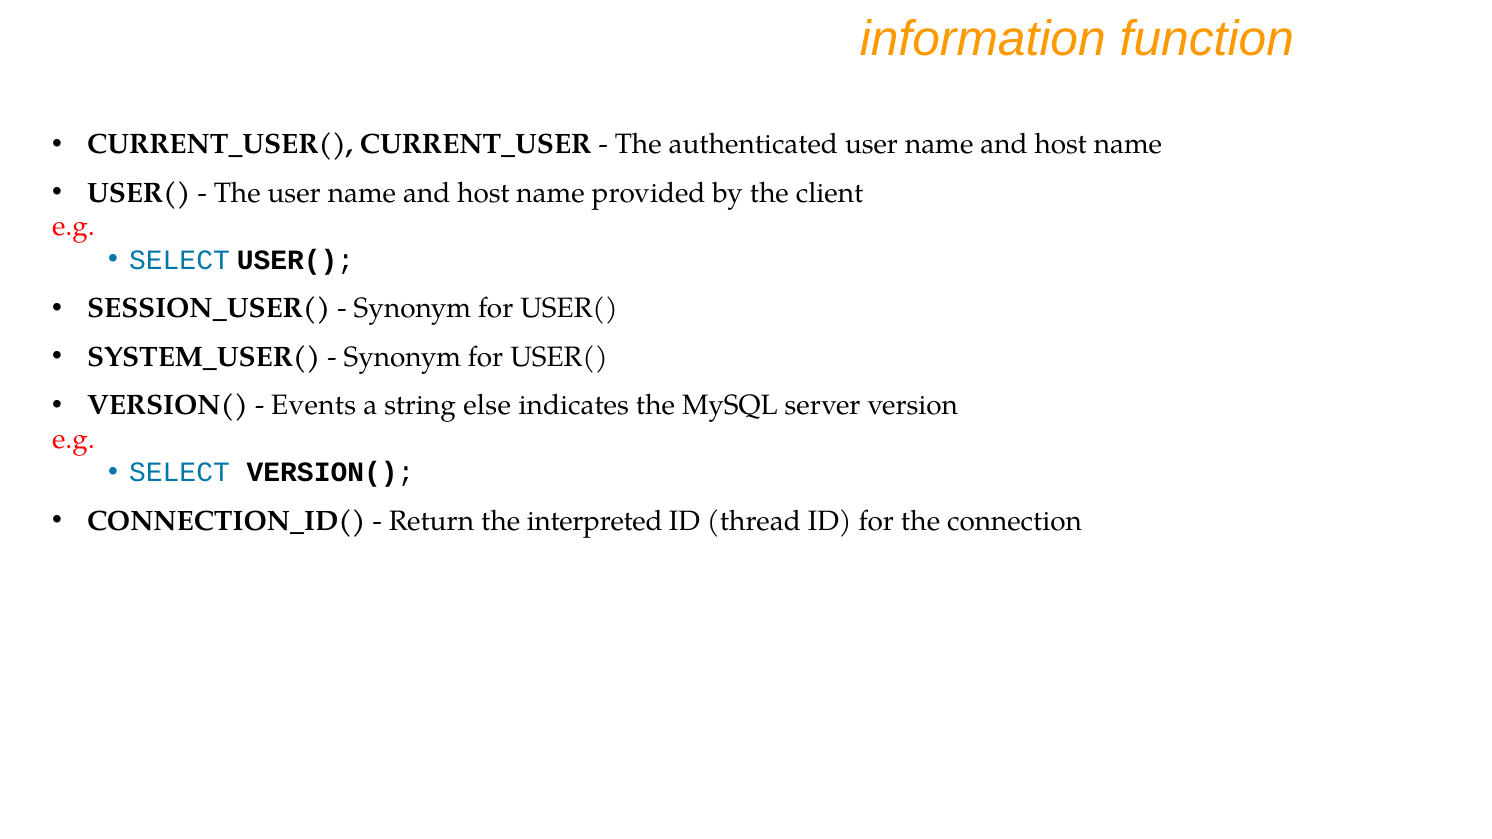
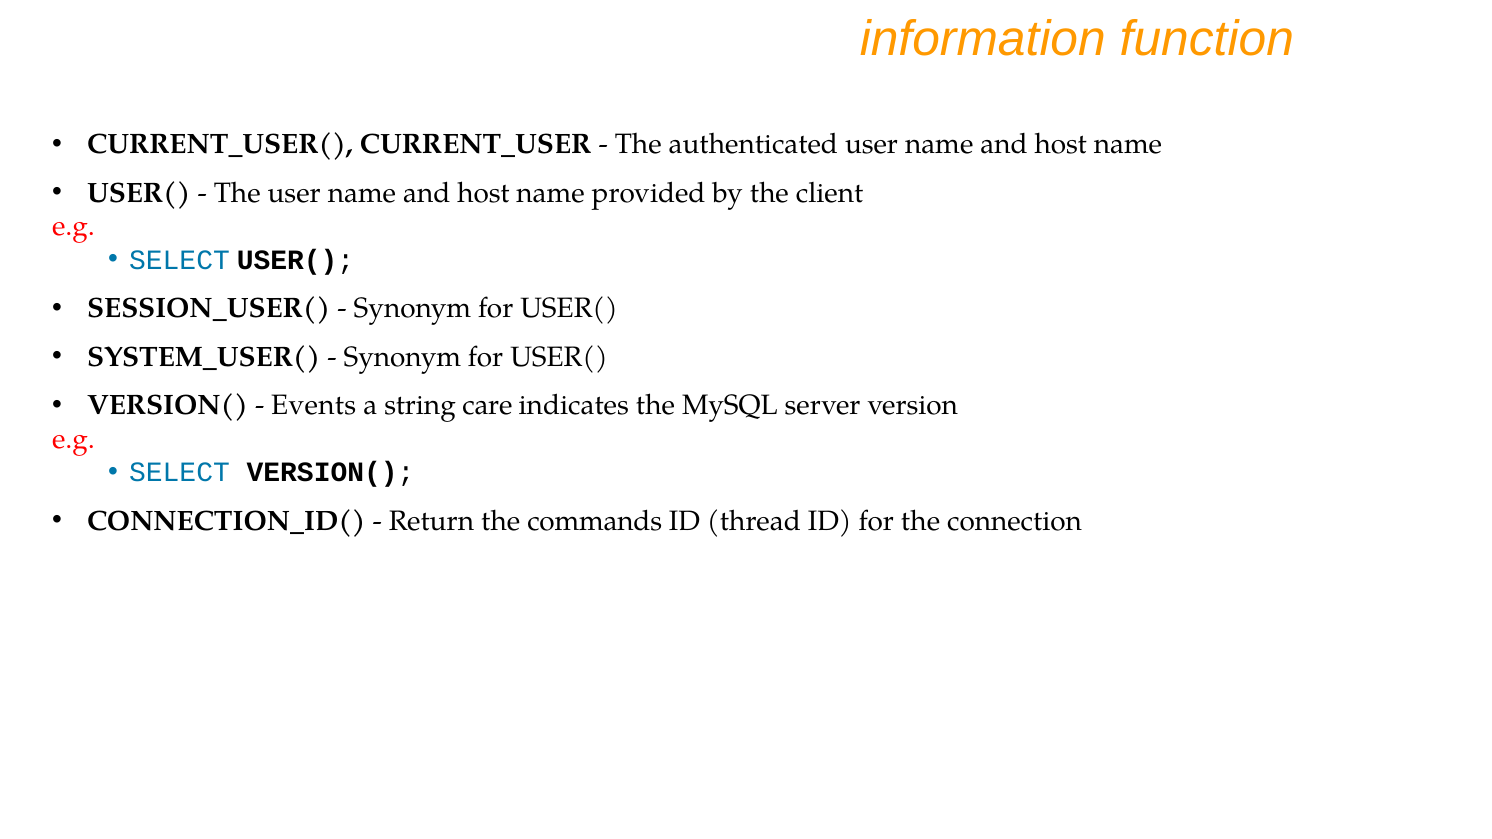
else: else -> care (487, 405)
interpreted: interpreted -> commands (595, 521)
